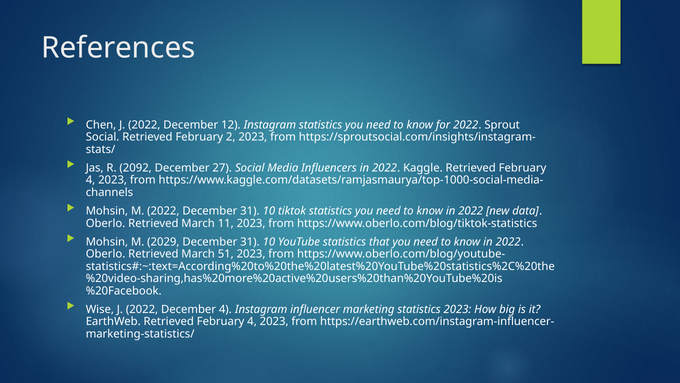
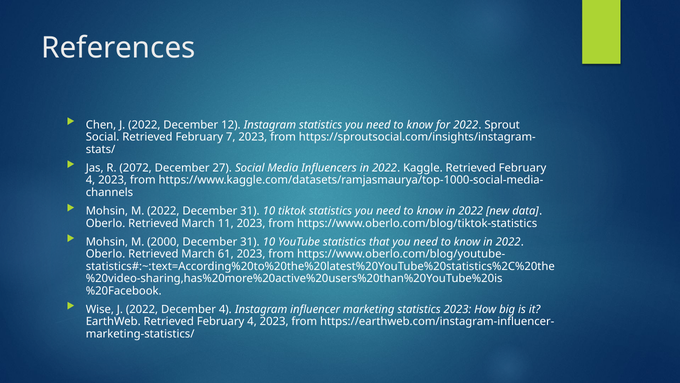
2: 2 -> 7 (231, 137)
2092: 2092 -> 2072 (136, 168)
2029: 2029 -> 2000 (163, 242)
51: 51 -> 61 (226, 254)
